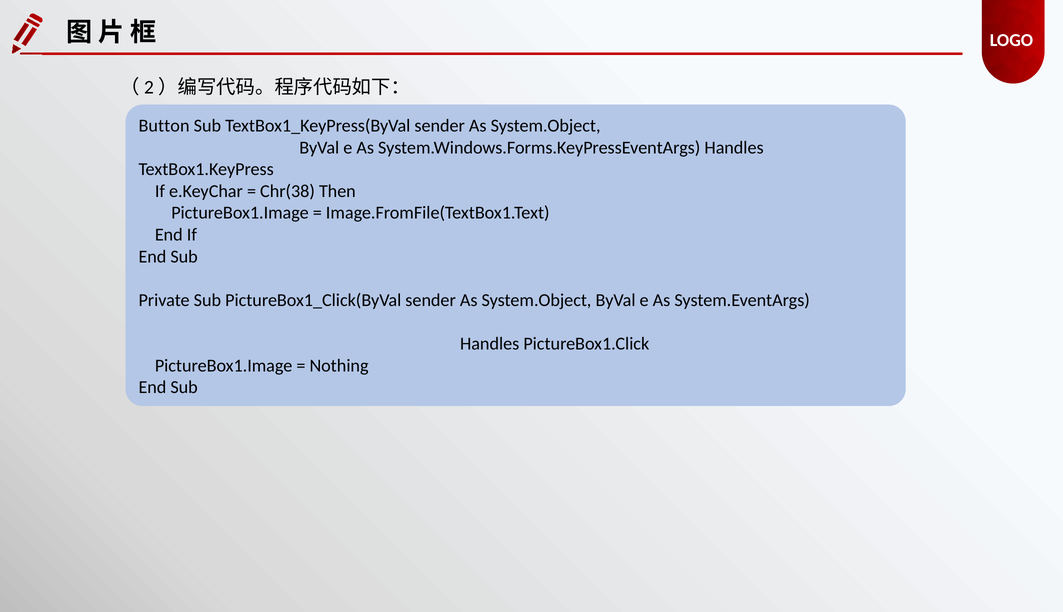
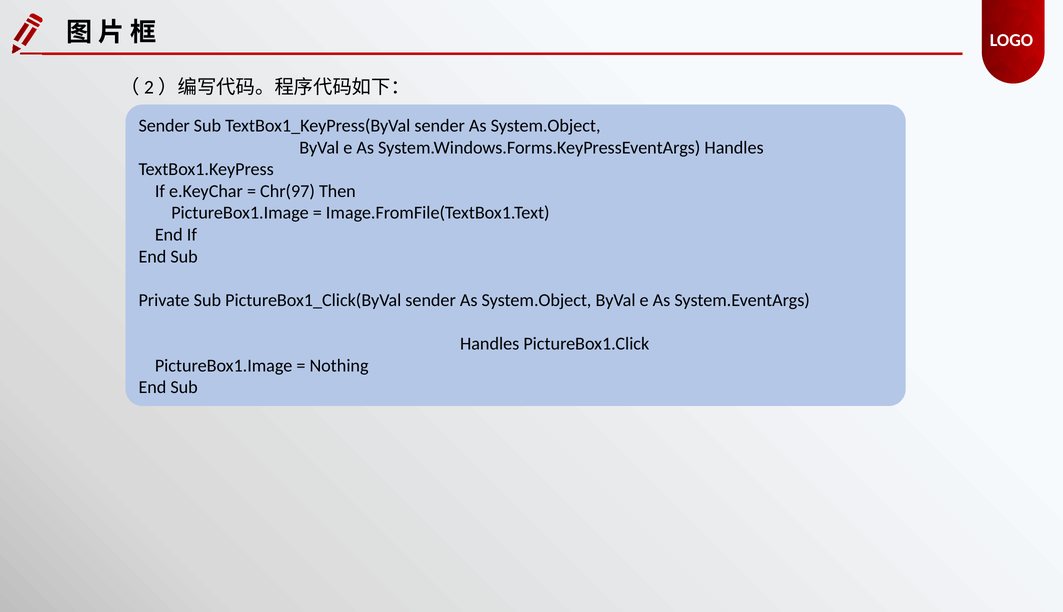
Button: Button -> Sender (164, 126)
Chr(38: Chr(38 -> Chr(97 (288, 191)
